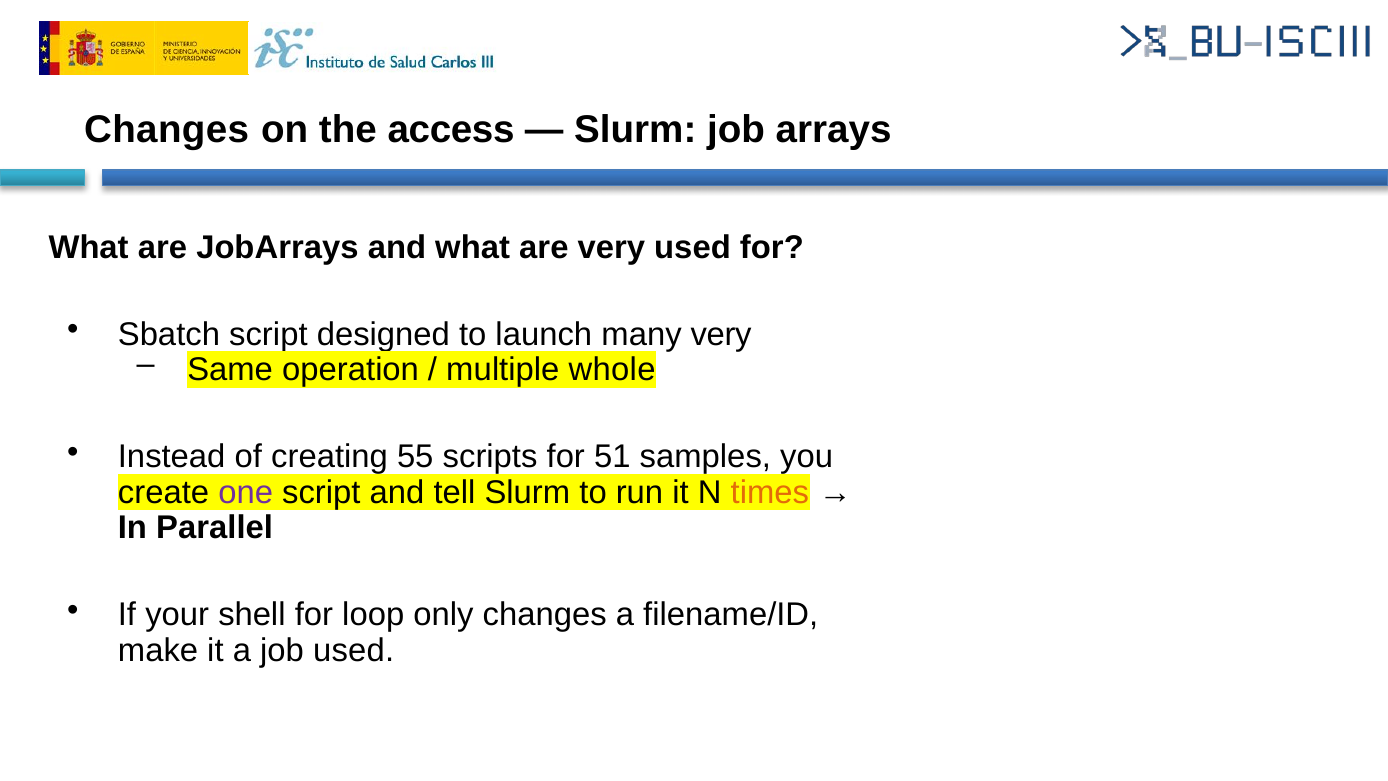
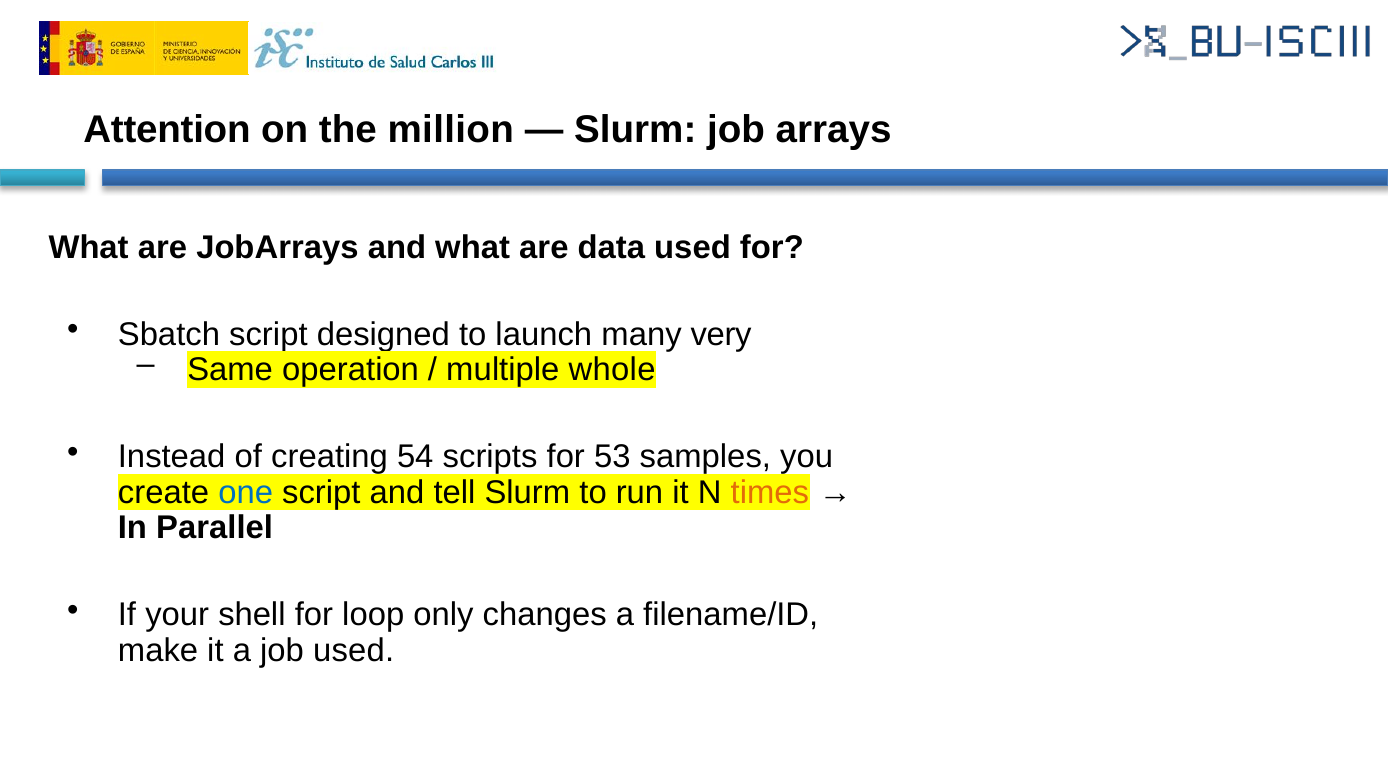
Changes: Changes -> Attention (167, 130)
access: access -> million (451, 130)
are very: very -> data (611, 247)
55: 55 -> 54 (415, 457)
51: 51 -> 53 (612, 457)
one colour: purple -> blue (246, 492)
